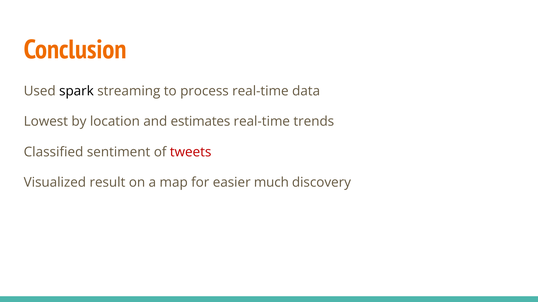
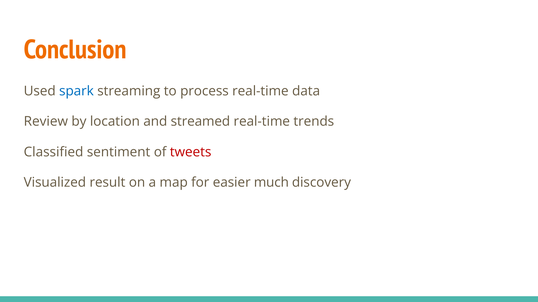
spark colour: black -> blue (76, 91)
Lowest: Lowest -> Review (46, 122)
estimates: estimates -> streamed (200, 122)
